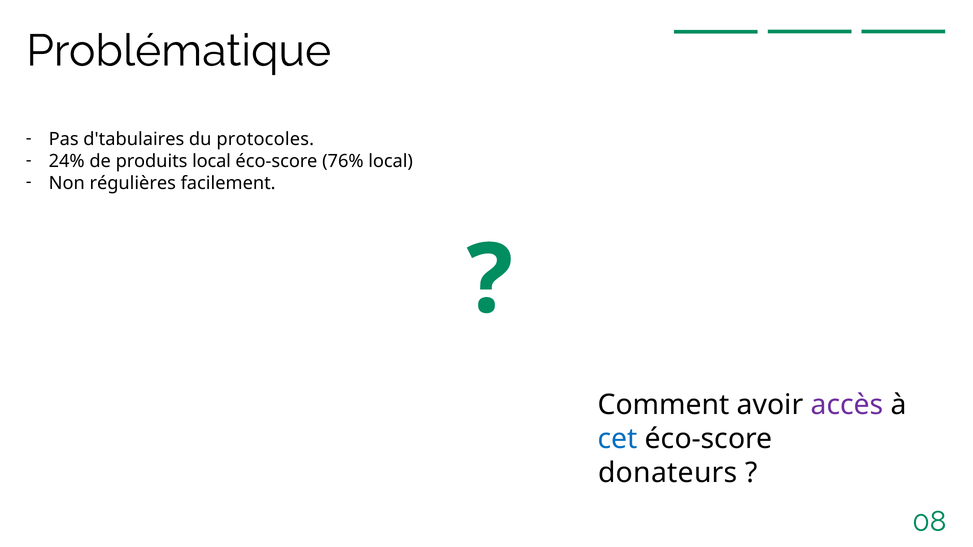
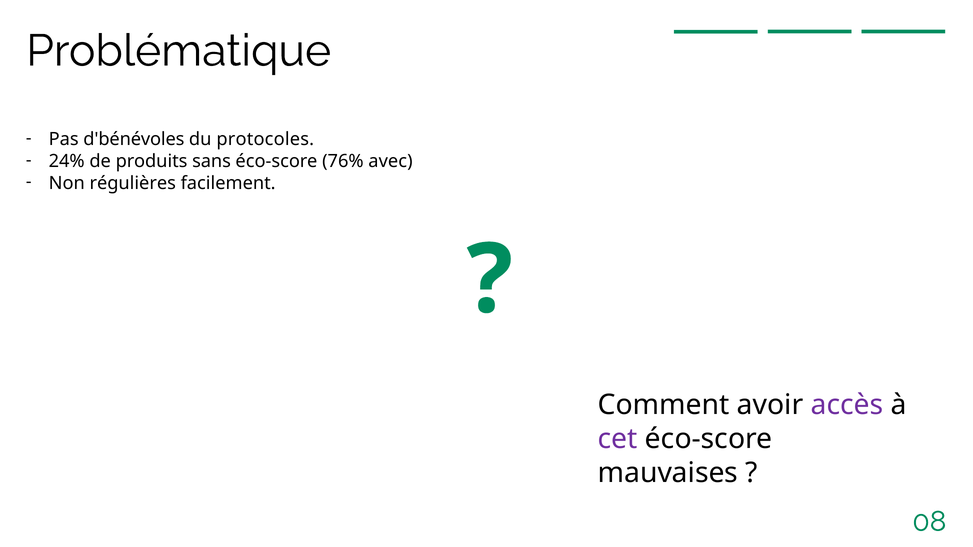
d'tabulaires: d'tabulaires -> d'bénévoles (134, 139)
produits local: local -> sans (212, 161)
76% local: local -> avec (390, 161)
cet colour: blue -> purple (618, 439)
donateurs: donateurs -> mauvaises (668, 473)
